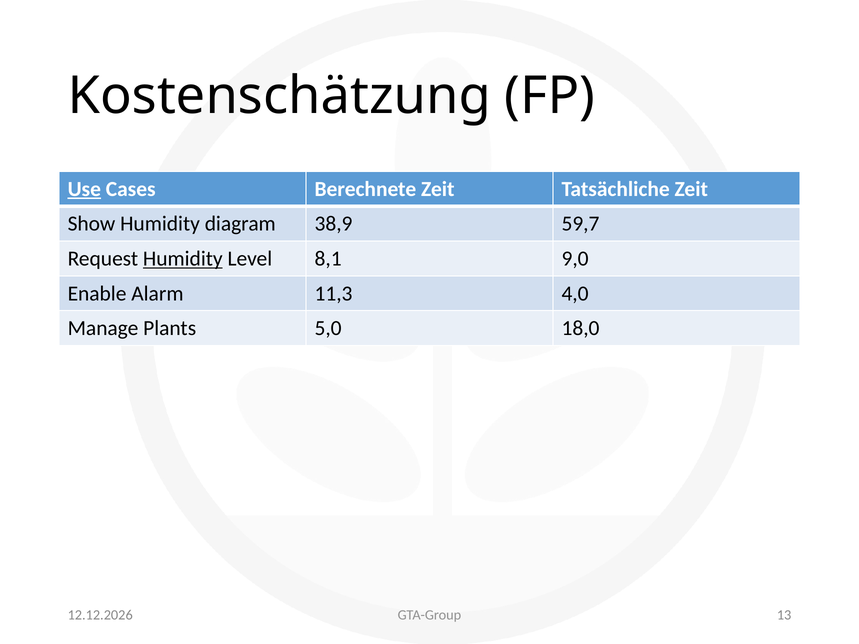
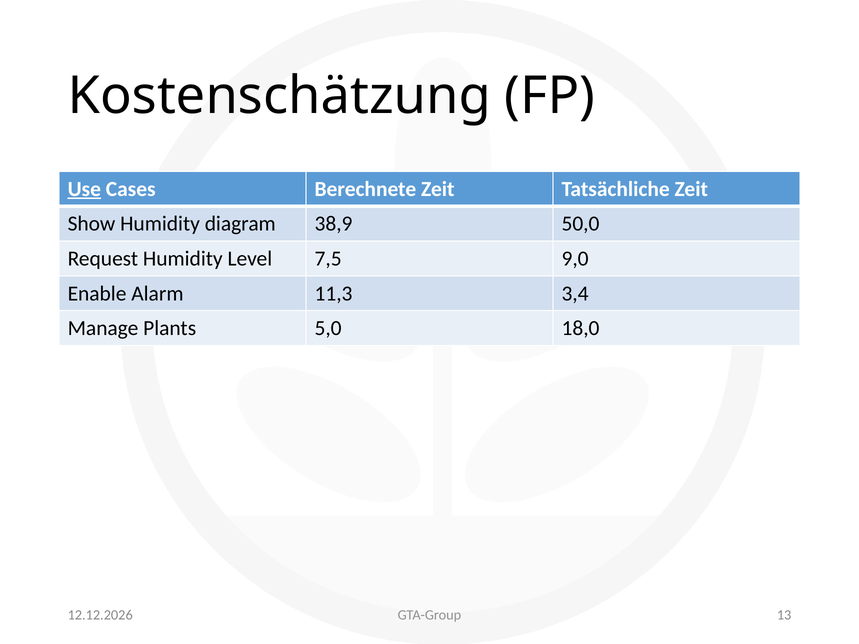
59,7: 59,7 -> 50,0 (580, 224)
Humidity underline: present -> none (183, 259)
8,1: 8,1 -> 7,5 (328, 259)
4,0: 4,0 -> 3,4 (575, 294)
